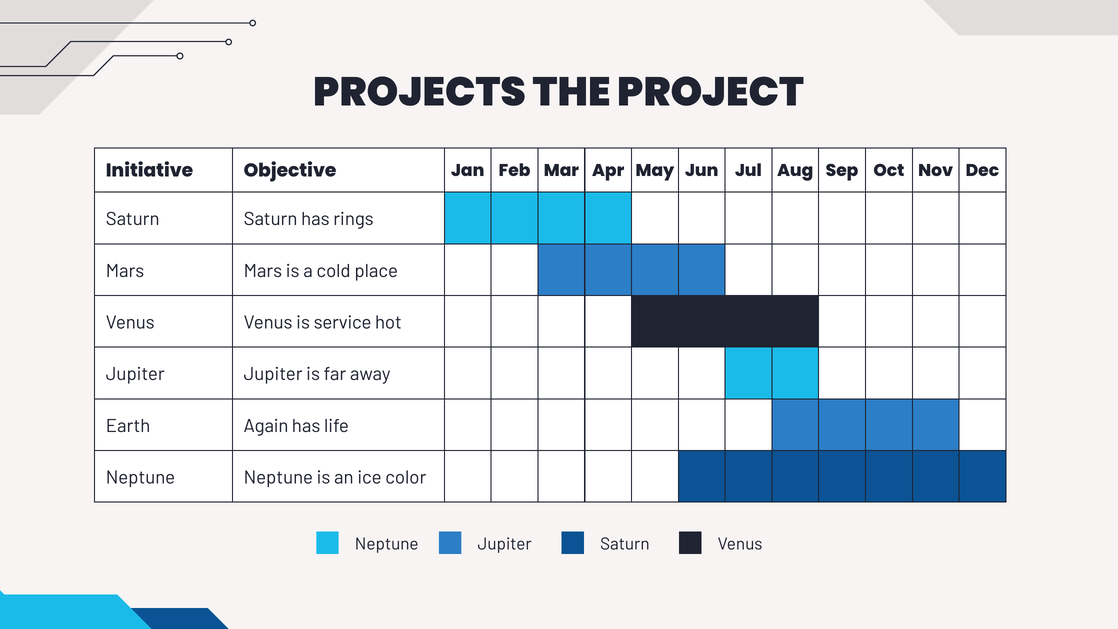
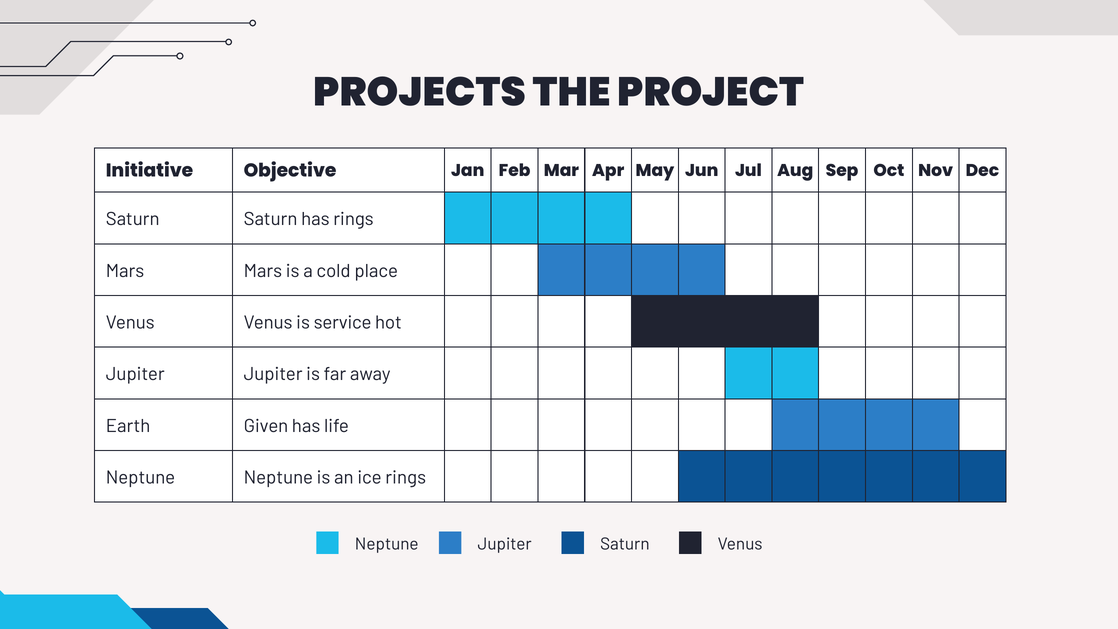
Again: Again -> Given (266, 426)
ice color: color -> rings (406, 478)
